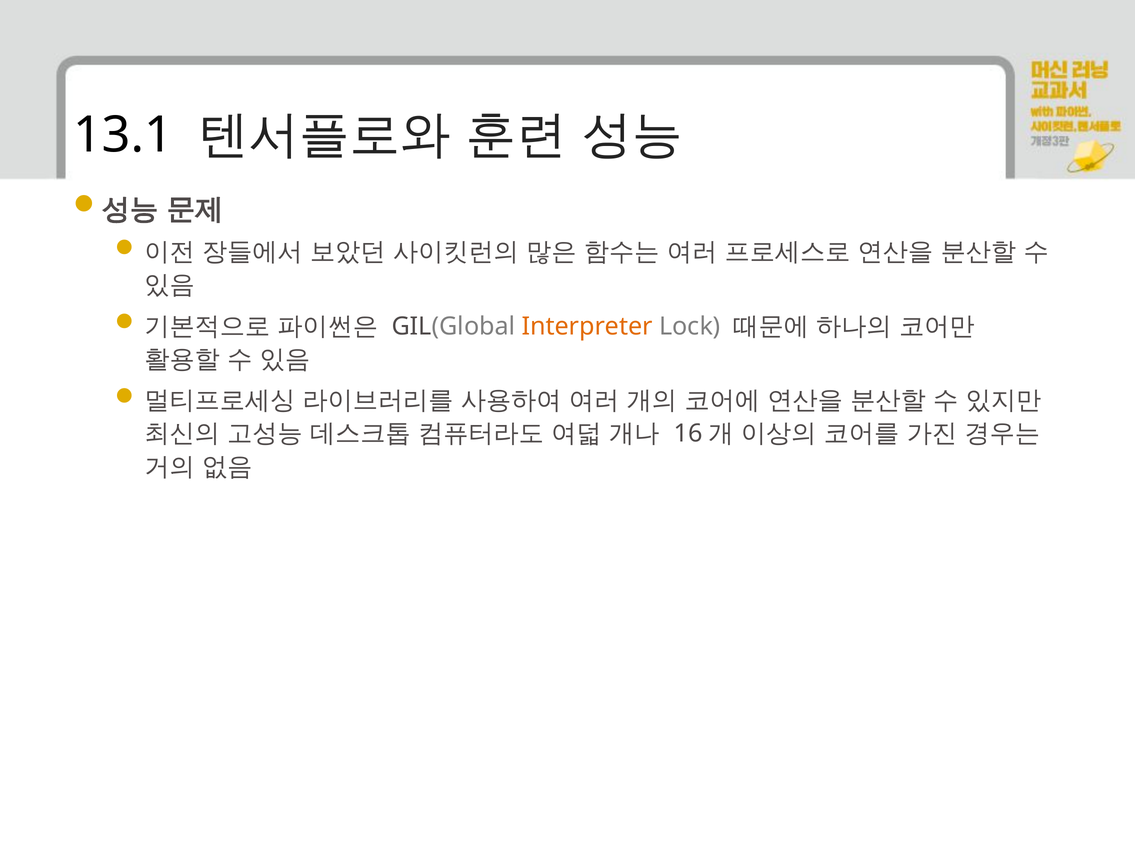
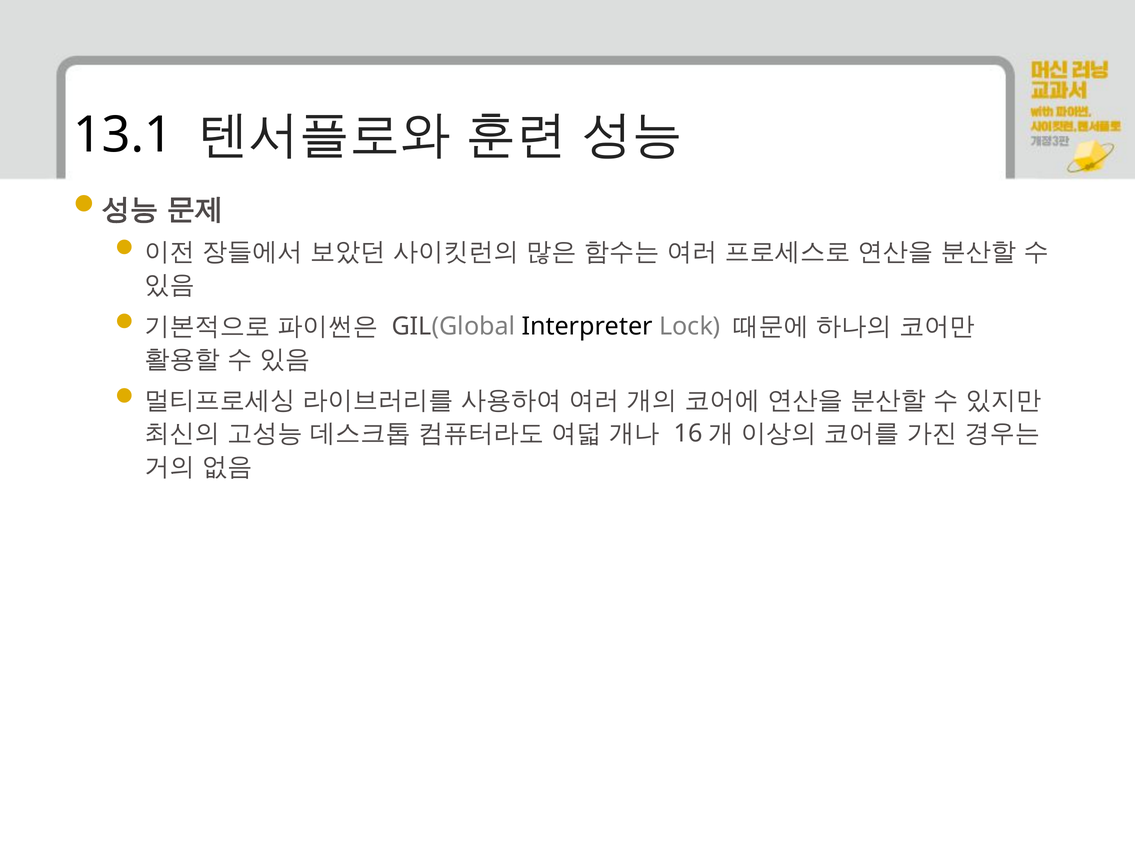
Interpreter colour: orange -> black (587, 326)
